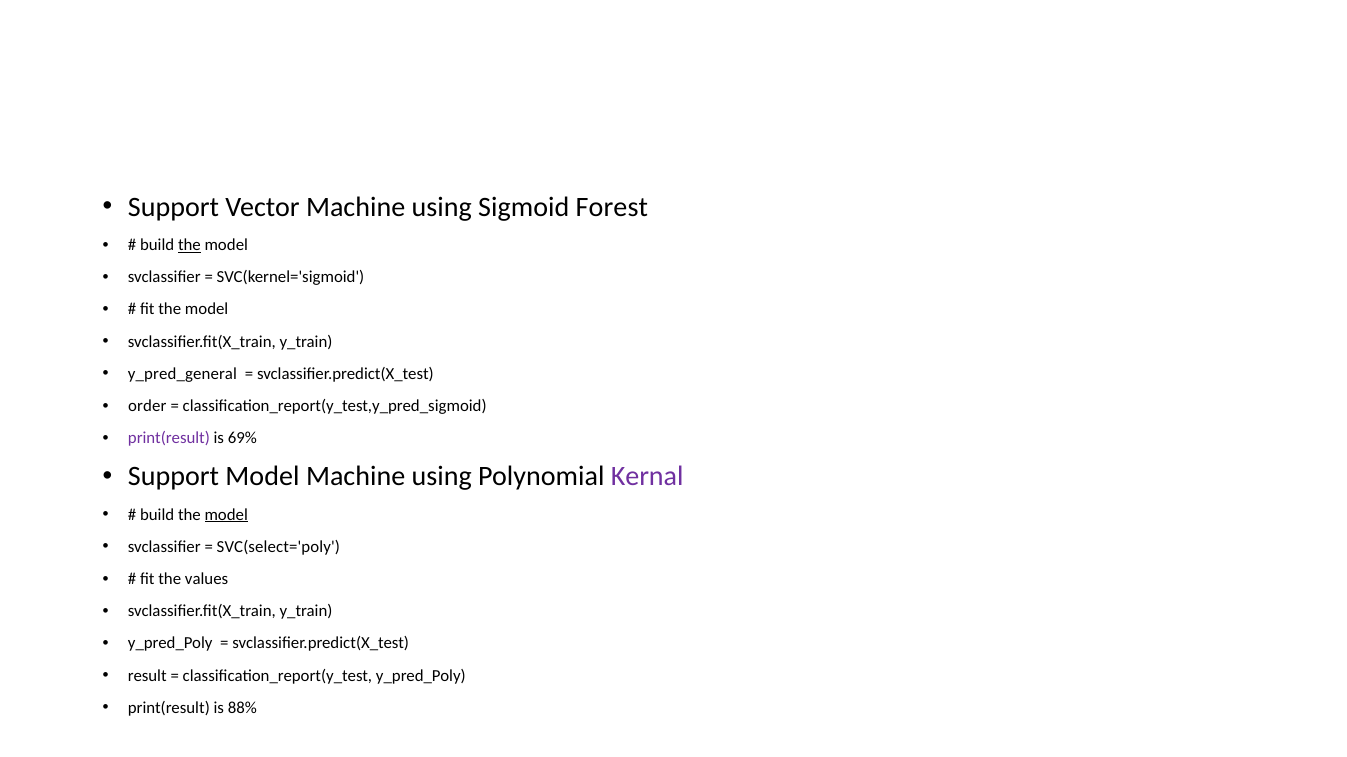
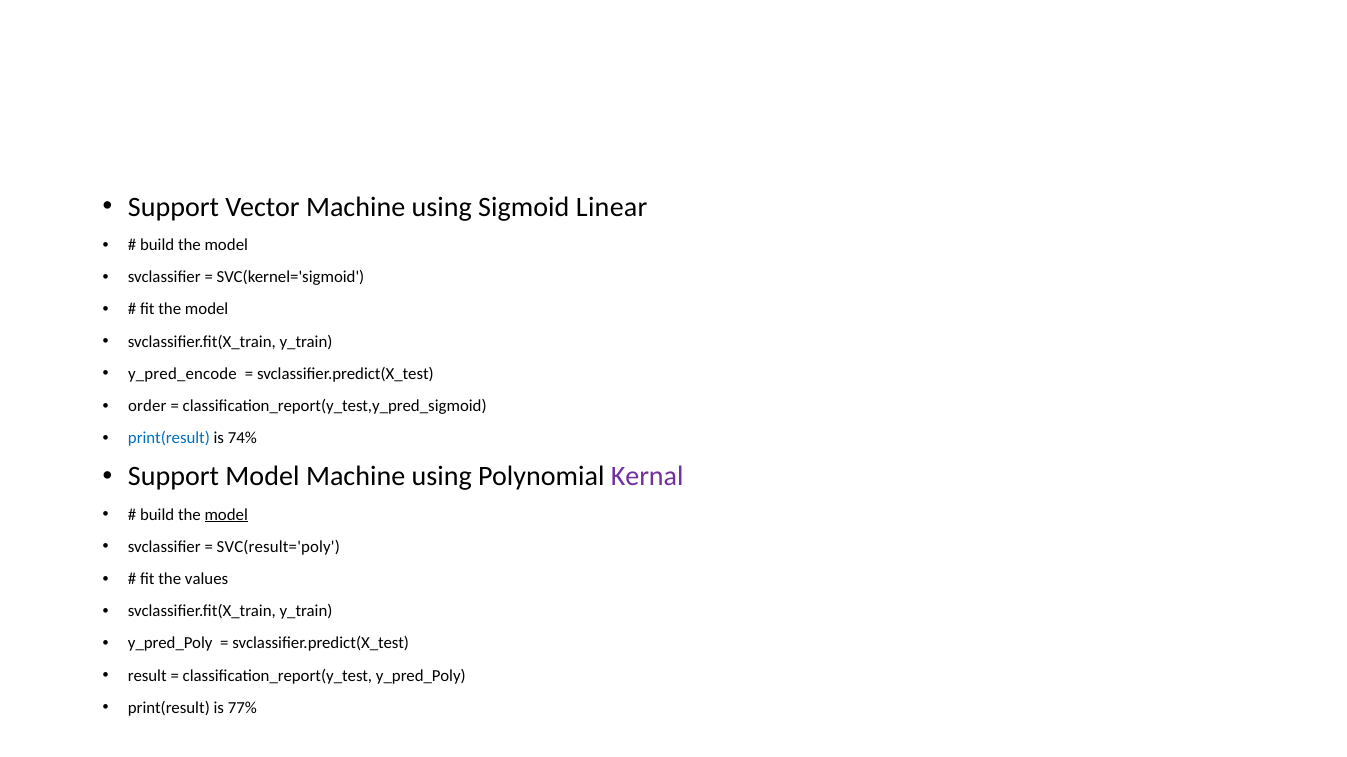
Forest: Forest -> Linear (612, 207)
the underline: present -> none (189, 245)
y_pred_general: y_pred_general -> y_pred_encode (182, 374)
print(result colour: purple -> blue (169, 439)
69%: 69% -> 74% (242, 439)
SVC(select='poly: SVC(select='poly -> SVC(result='poly (278, 547)
88%: 88% -> 77% (242, 708)
